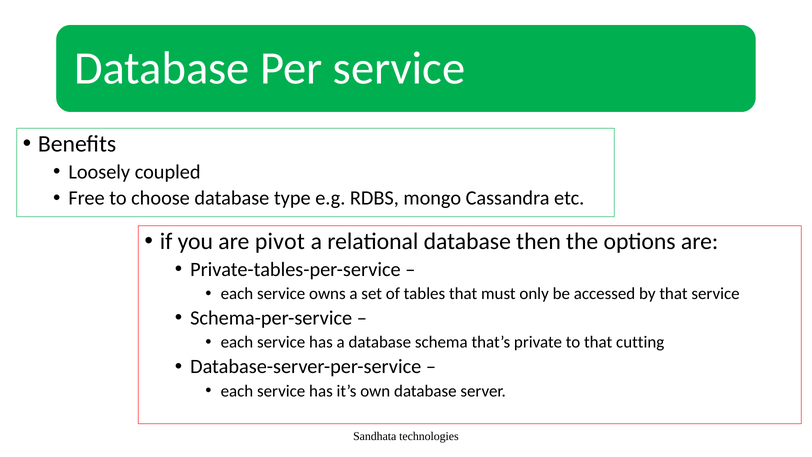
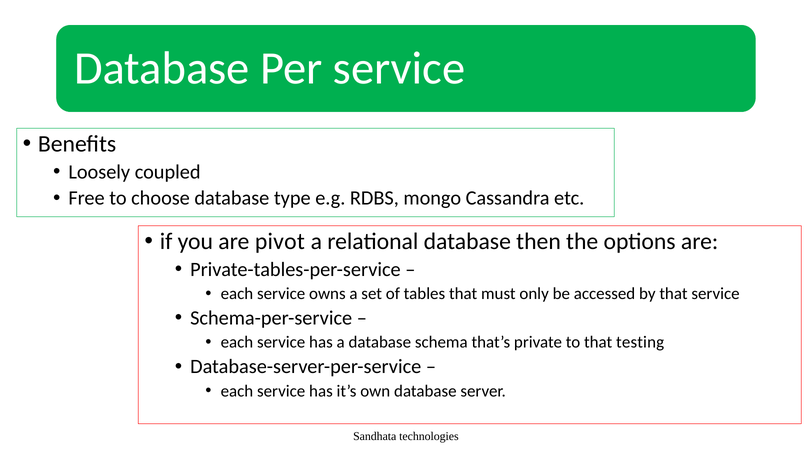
cutting: cutting -> testing (640, 342)
